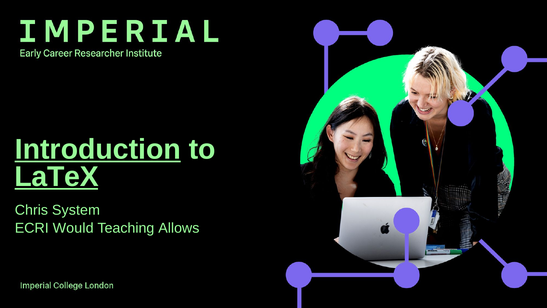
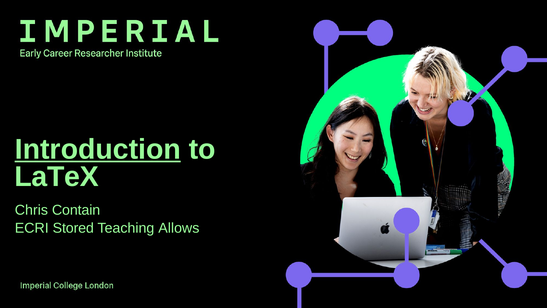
LaTeX underline: present -> none (57, 176)
System: System -> Contain (76, 210)
Would: Would -> Stored (73, 228)
